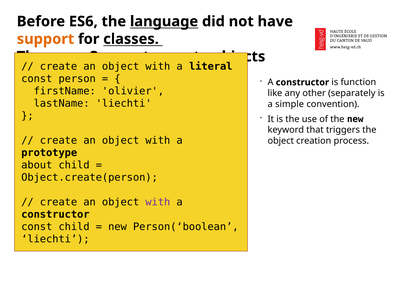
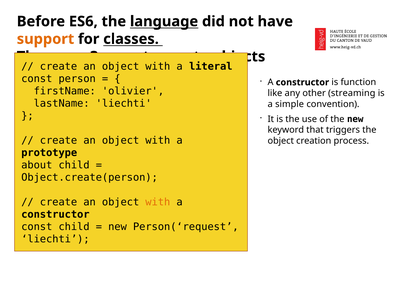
separately: separately -> streaming (352, 93)
with colour: purple -> orange (158, 202)
Person(‘boolean: Person(‘boolean -> Person(‘request (186, 227)
